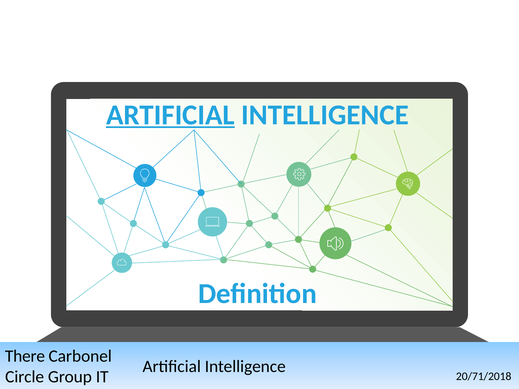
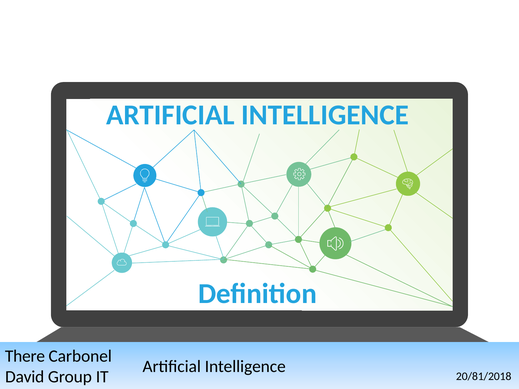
ARTIFICIAL underline: present -> none (170, 115)
Circle: Circle -> David (25, 377)
20/71/2018: 20/71/2018 -> 20/81/2018 (484, 377)
